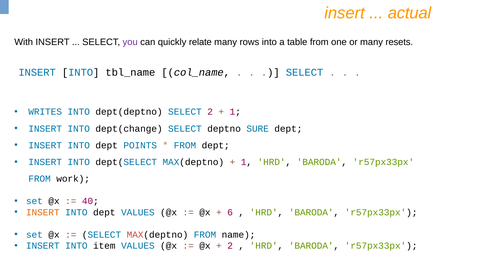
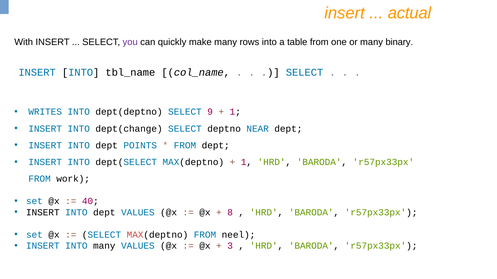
relate: relate -> make (200, 42)
resets: resets -> binary (399, 42)
SELECT 2: 2 -> 9 (210, 112)
SURE: SURE -> NEAR (258, 129)
INSERT colour: orange -> black (43, 213)
6: 6 -> 8 (230, 213)
name: name -> neel (239, 235)
INTO item: item -> many (104, 246)
2: 2 -> 3 (230, 246)
